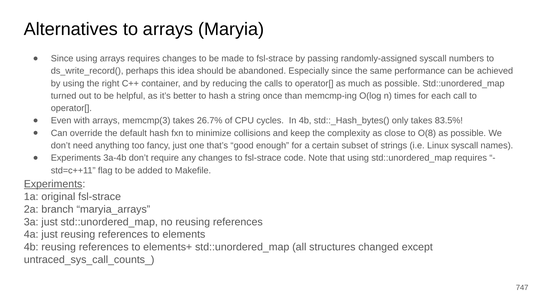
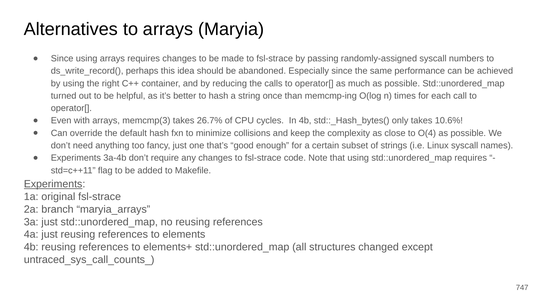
83.5%: 83.5% -> 10.6% (449, 121)
O(8: O(8 -> O(4 (427, 133)
